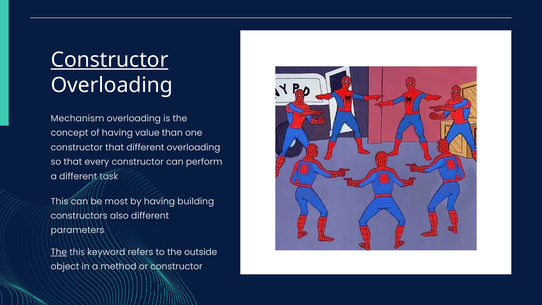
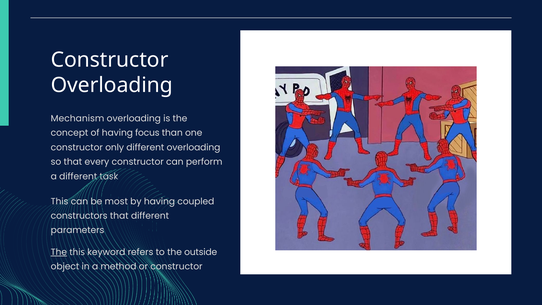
Constructor underline: present -> none (110, 60)
value: value -> focus (147, 133)
constructor that: that -> only (115, 147)
building: building -> coupled (196, 201)
constructors also: also -> that (119, 216)
